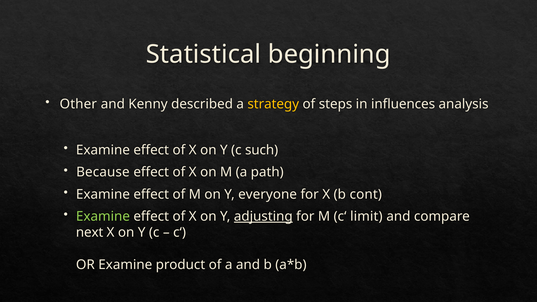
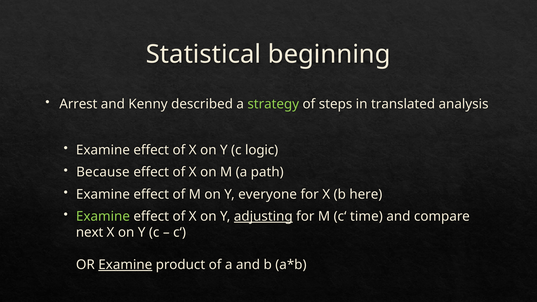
Other: Other -> Arrest (78, 104)
strategy colour: yellow -> light green (273, 104)
influences: influences -> translated (403, 104)
such: such -> logic (262, 150)
cont: cont -> here (366, 194)
limit: limit -> time (366, 216)
Examine underline: none -> present (125, 265)
